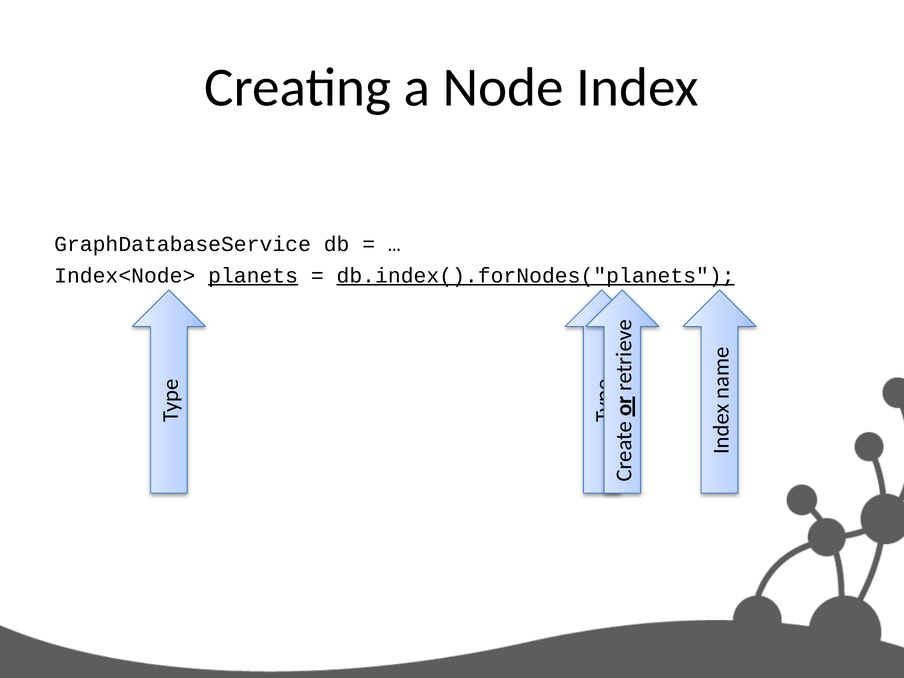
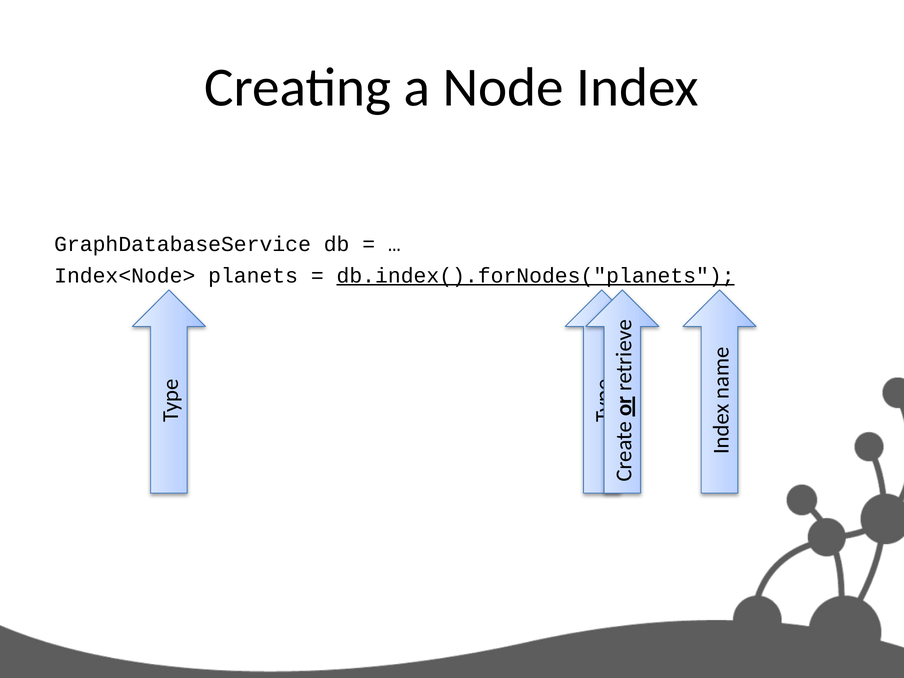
planets underline: present -> none (253, 276)
